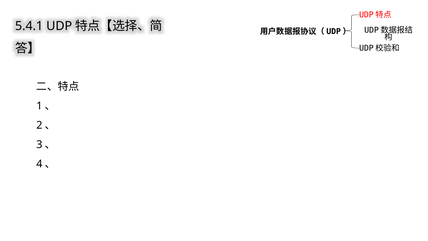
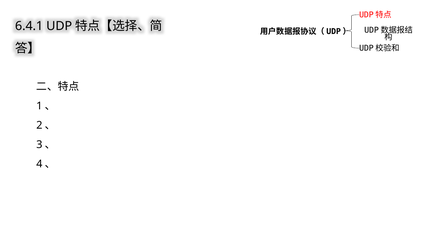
5.4.1: 5.4.1 -> 6.4.1 (29, 26)
